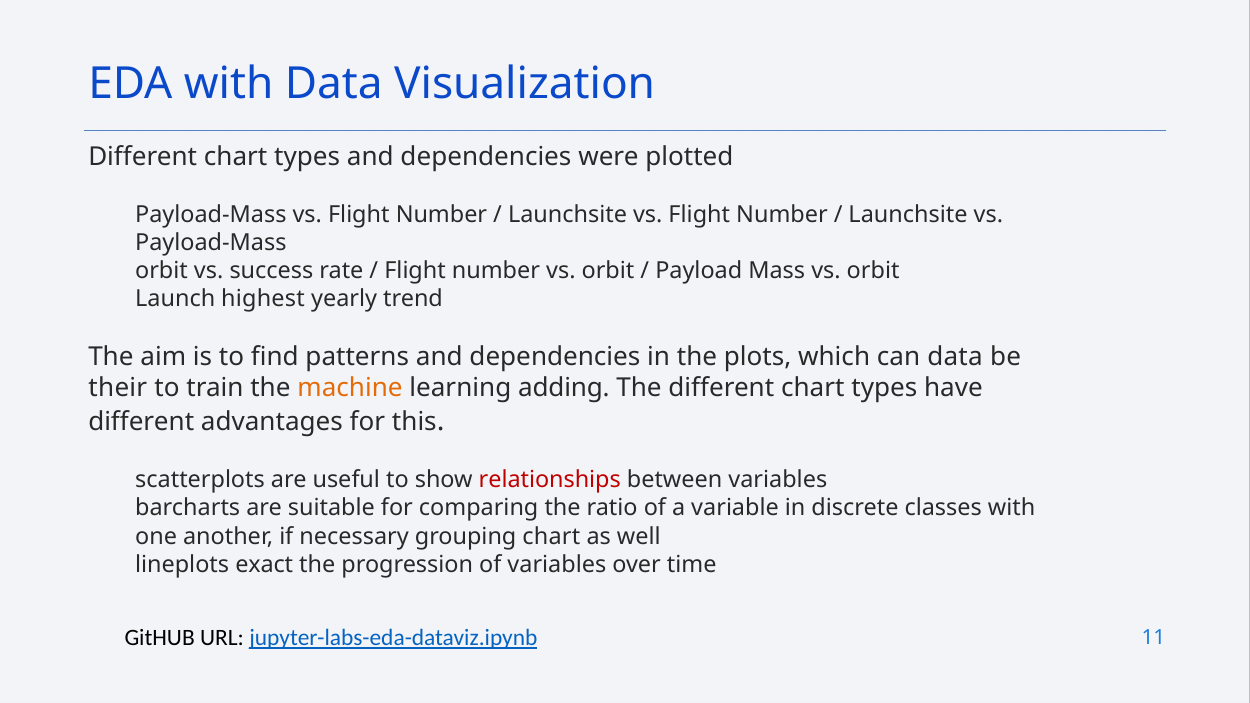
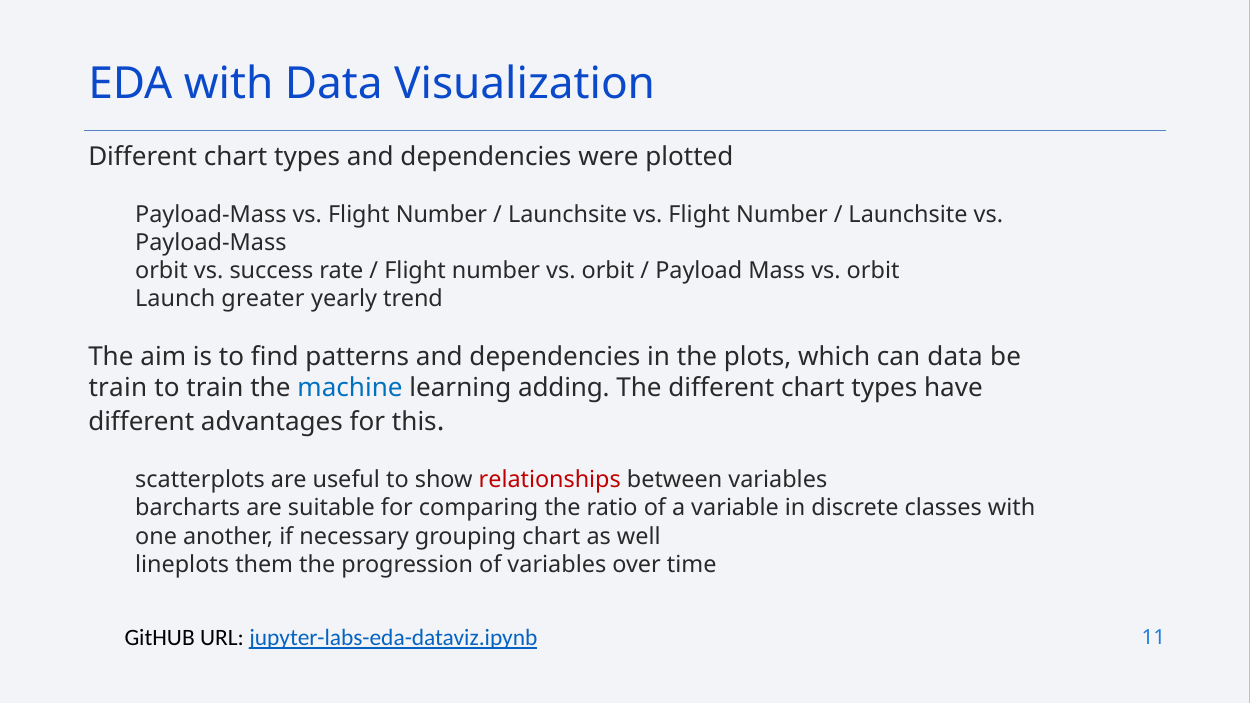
highest: highest -> greater (263, 299)
their: their -> train (118, 388)
machine colour: orange -> blue (350, 388)
exact: exact -> them (264, 565)
